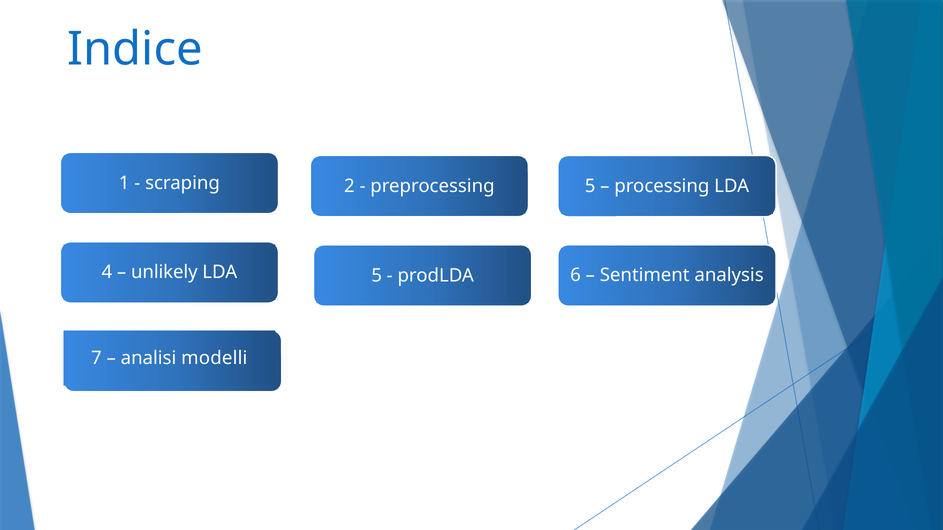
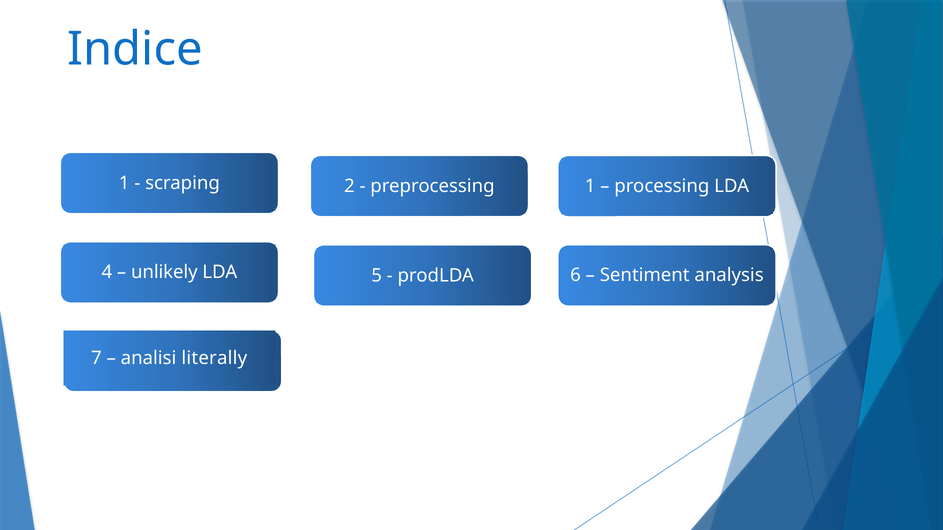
scraping 5: 5 -> 1 (590, 186)
modelli: modelli -> literally (214, 358)
